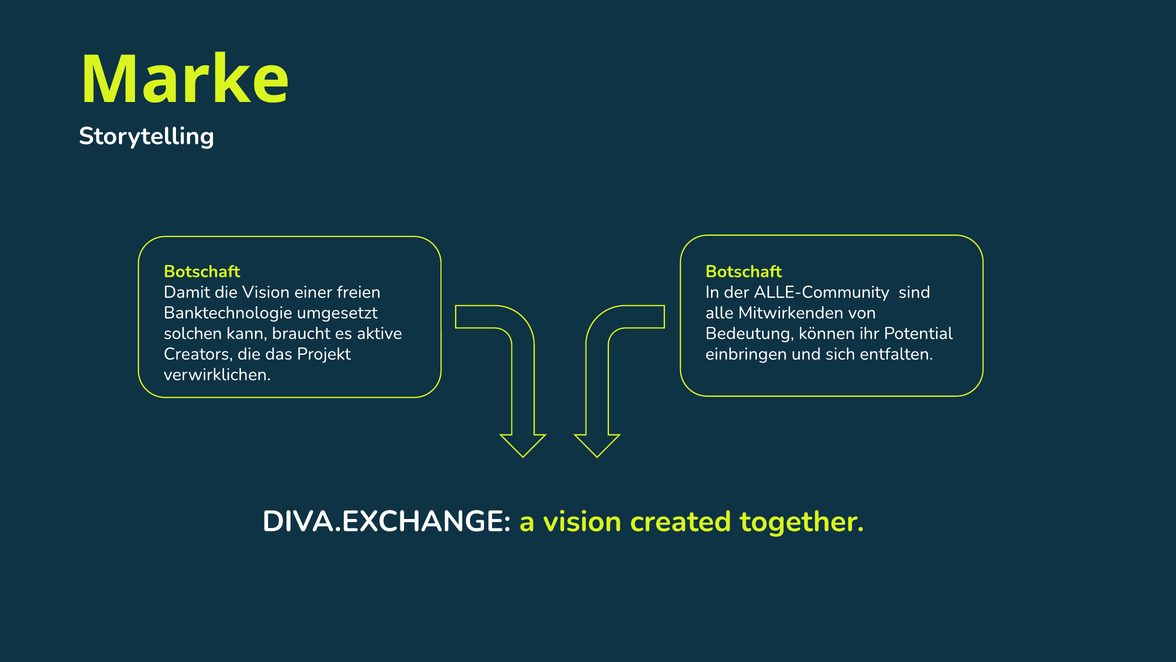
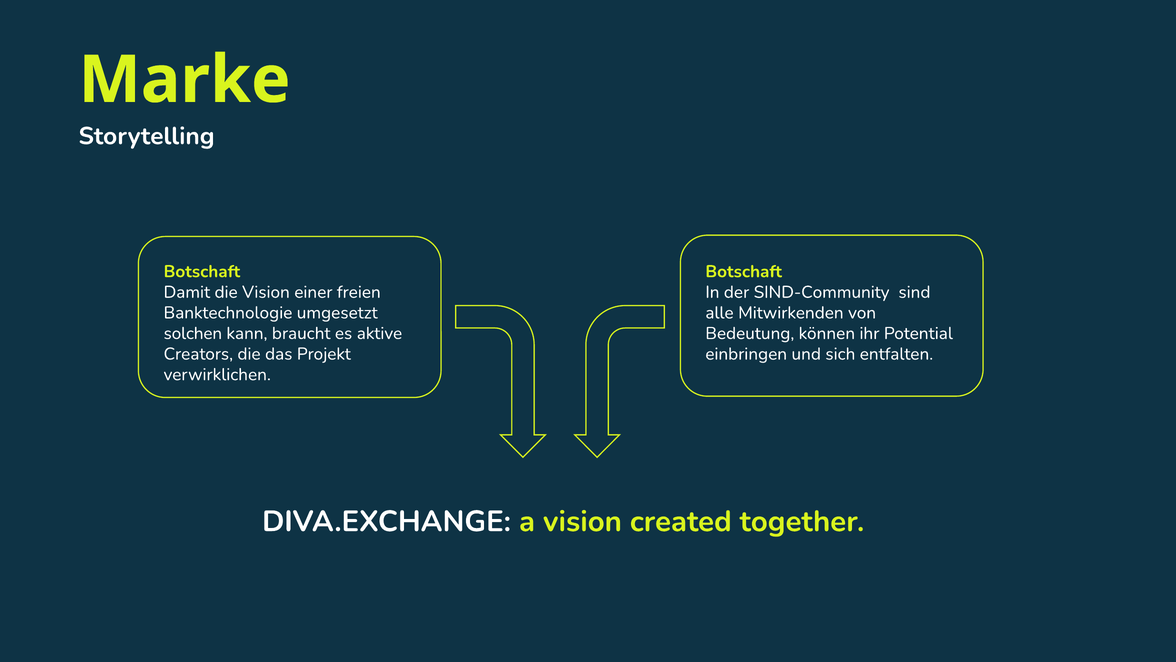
ALLE-Community: ALLE-Community -> SIND-Community (822, 292)
